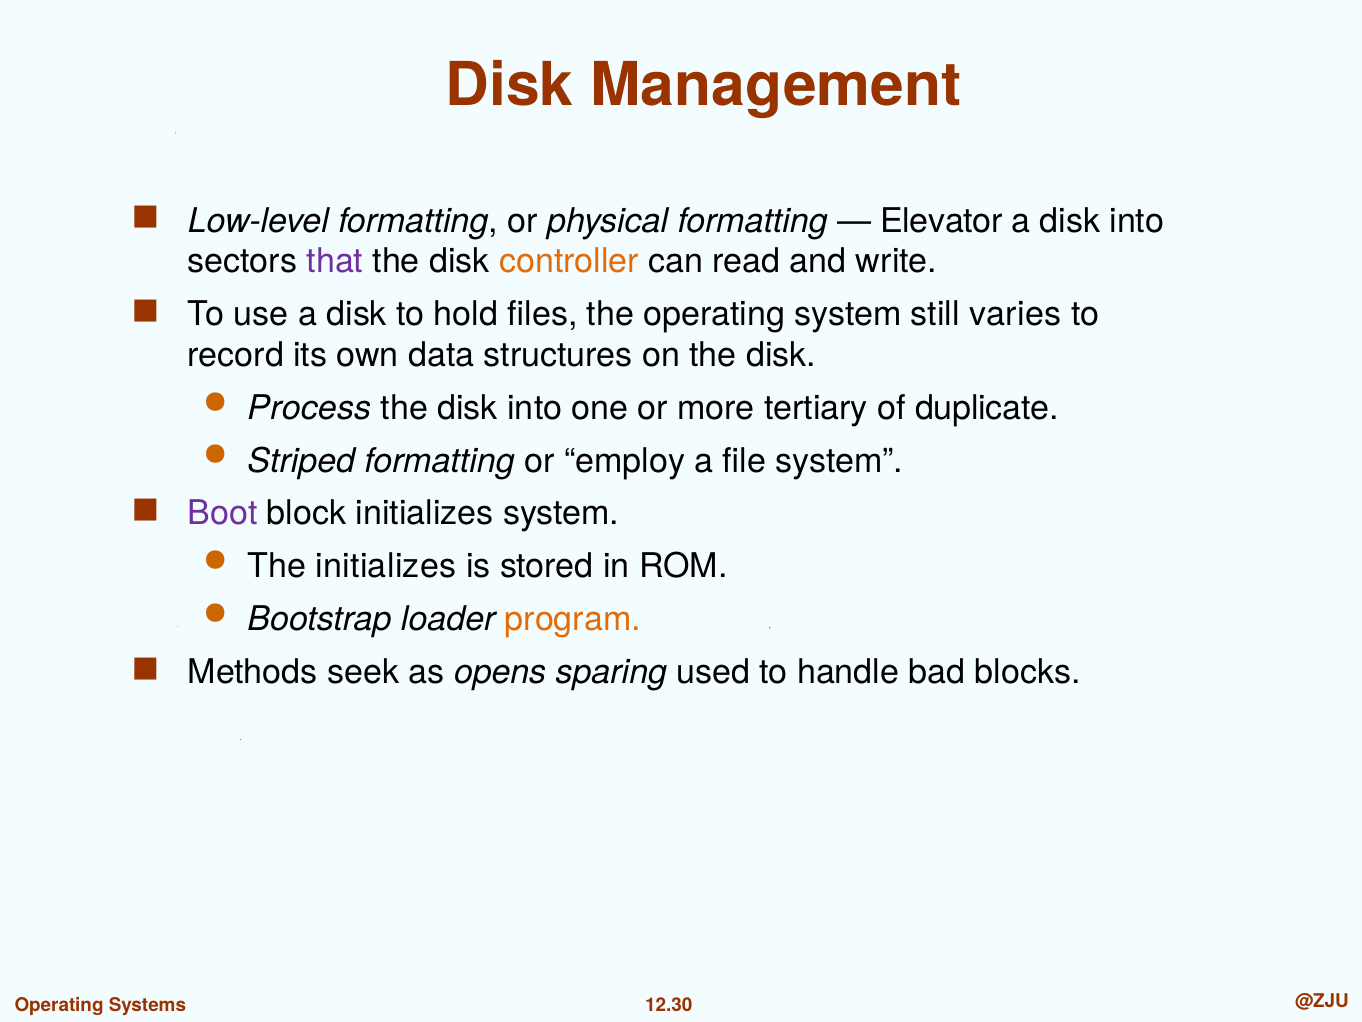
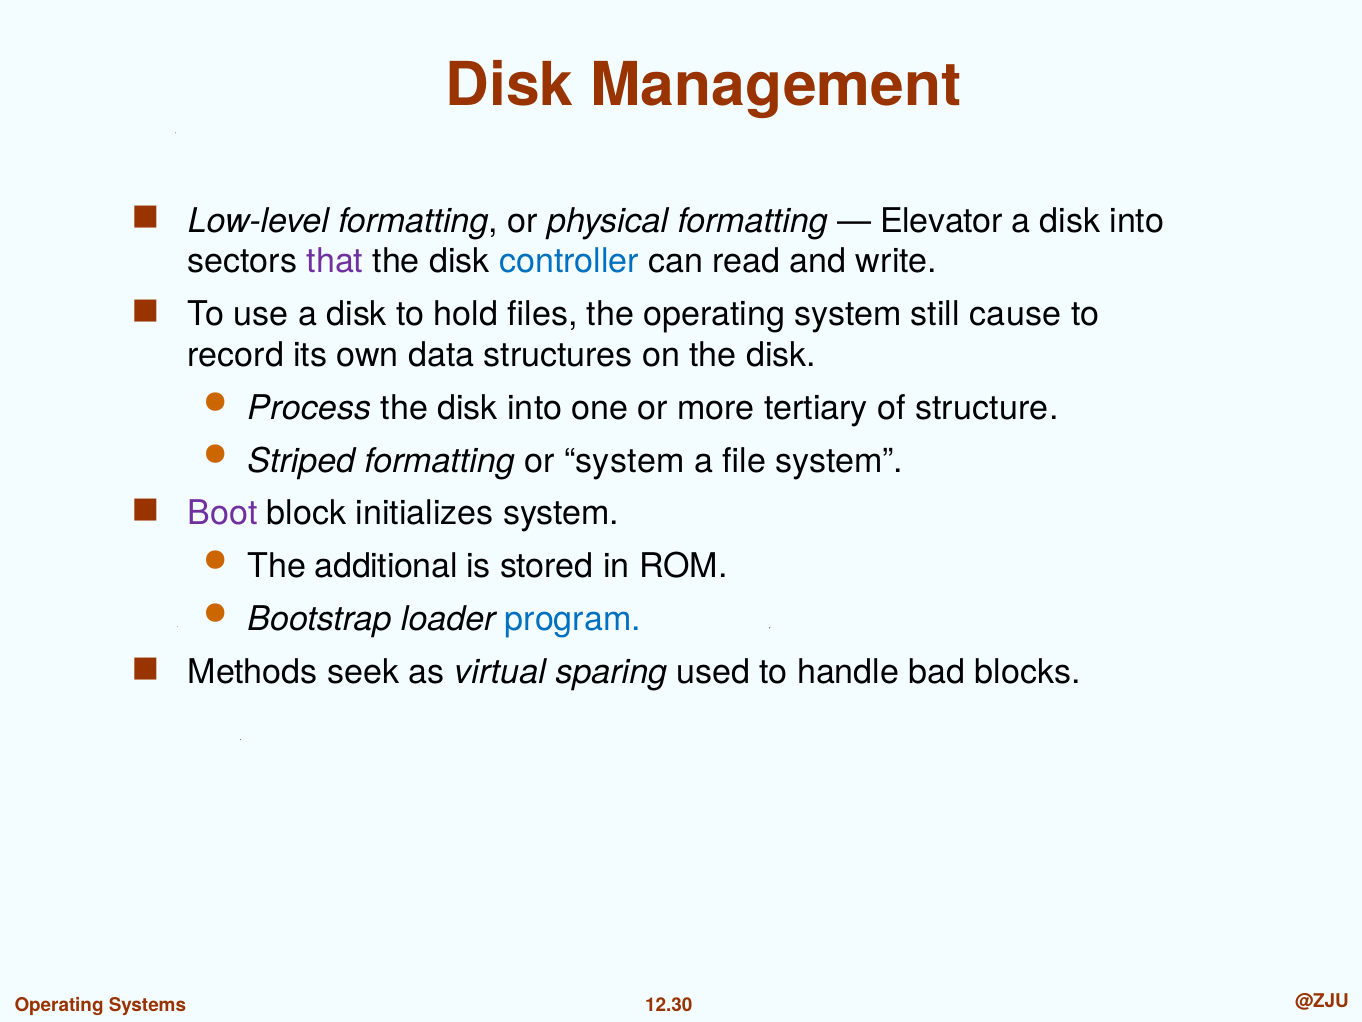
controller colour: orange -> blue (569, 262)
varies: varies -> cause (1016, 314)
duplicate: duplicate -> structure (987, 408)
or employ: employ -> system (624, 461)
The initializes: initializes -> additional (386, 566)
program colour: orange -> blue (573, 619)
opens: opens -> virtual (500, 672)
